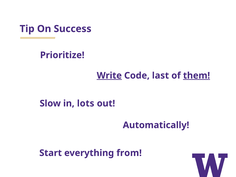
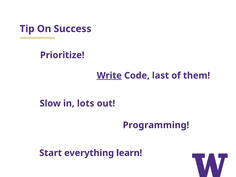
them underline: present -> none (197, 76)
Automatically: Automatically -> Programming (156, 125)
from: from -> learn (129, 153)
